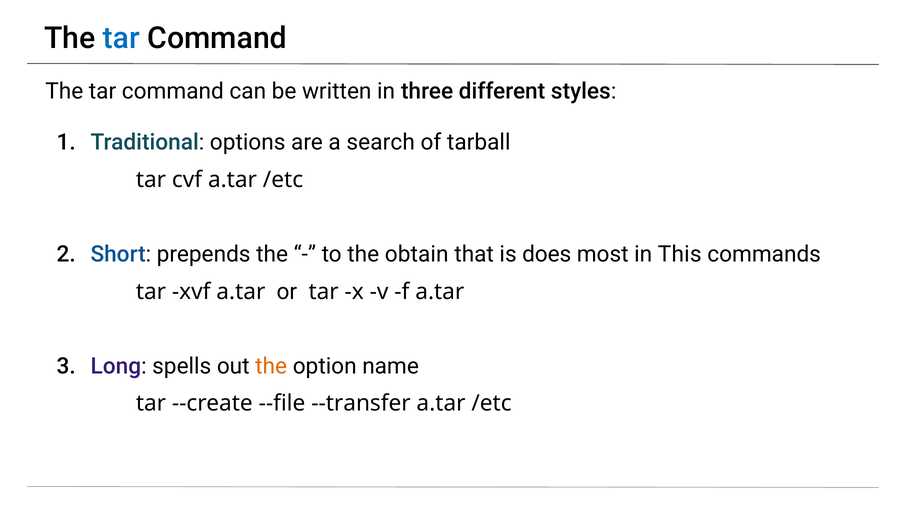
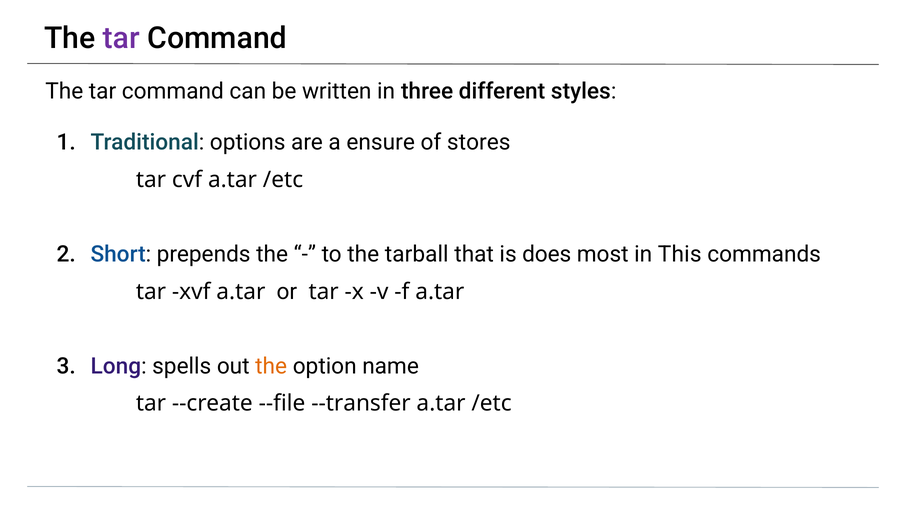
tar colour: blue -> purple (121, 38)
search: search -> ensure (381, 142)
tarball: tarball -> stores (479, 142)
obtain: obtain -> tarball (417, 254)
